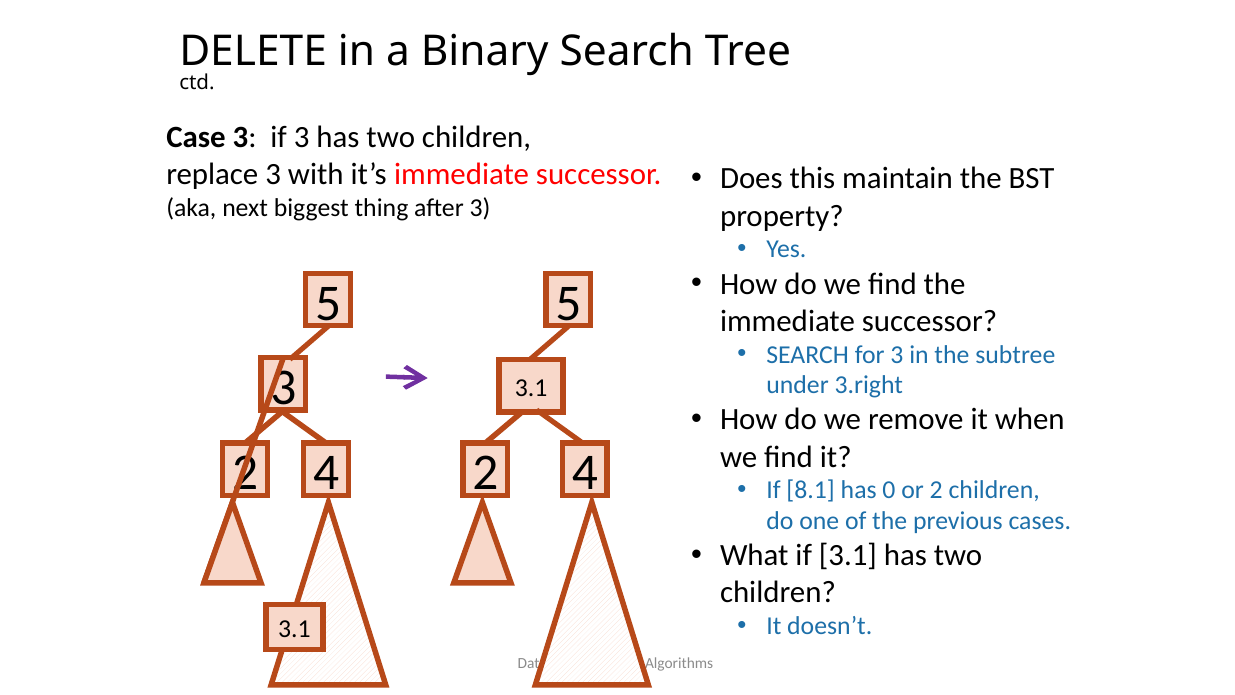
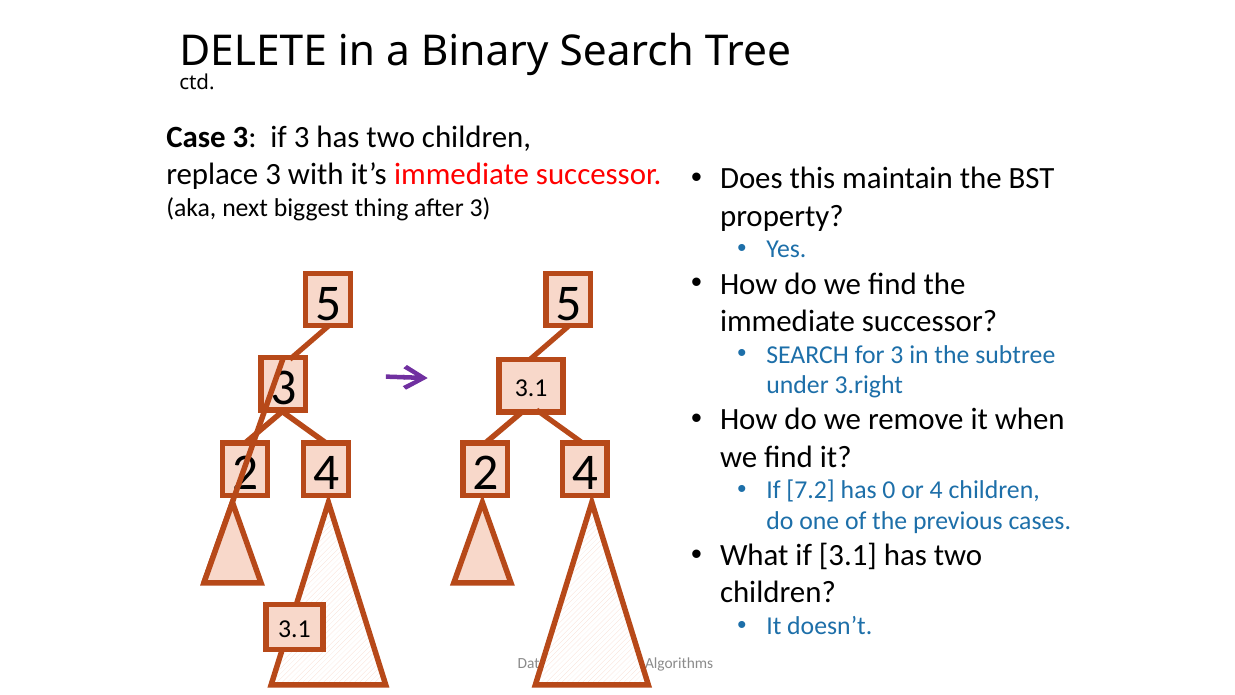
8.1: 8.1 -> 7.2 (811, 490)
or 2: 2 -> 4 (936, 490)
